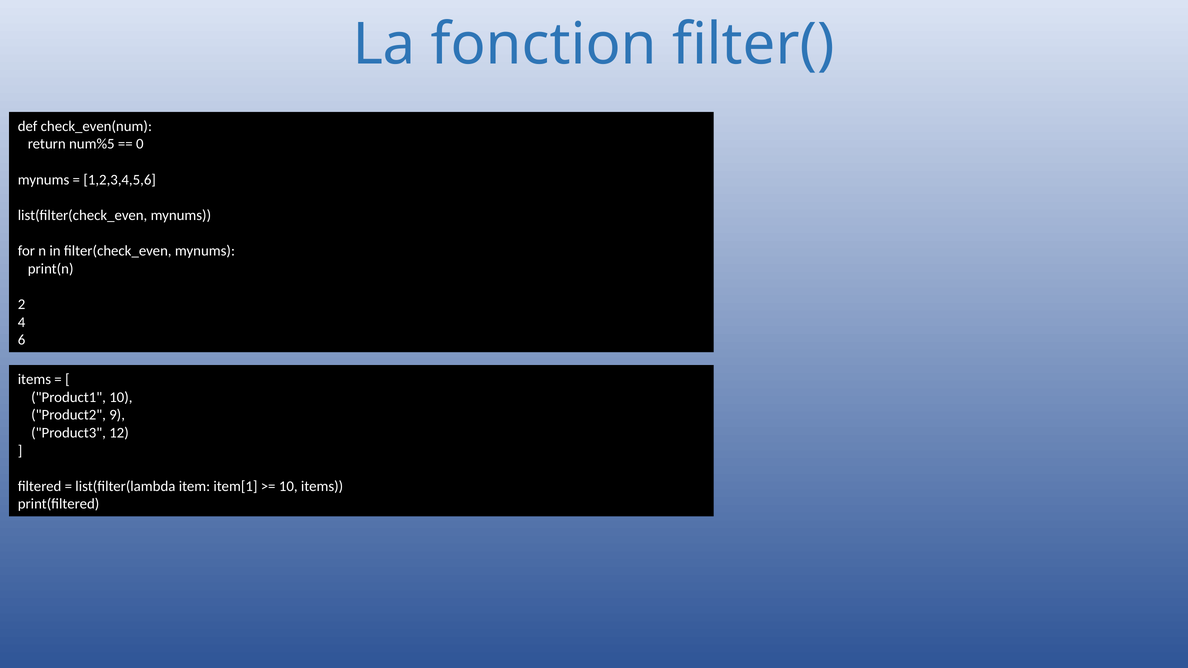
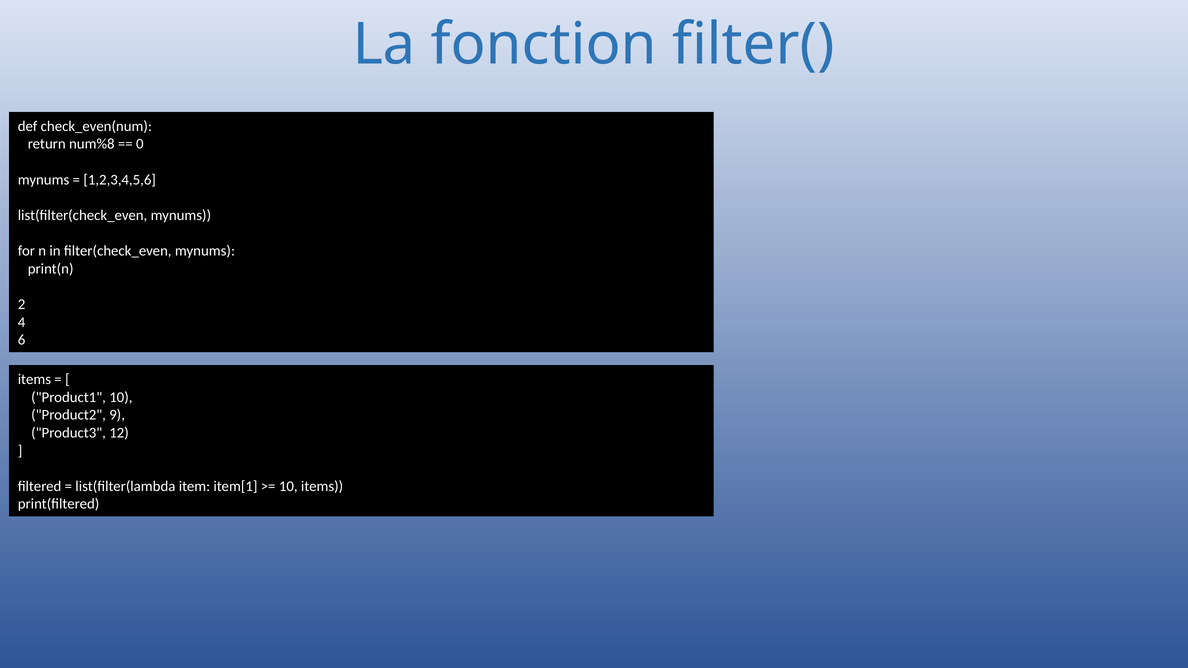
num%5: num%5 -> num%8 (92, 144)
